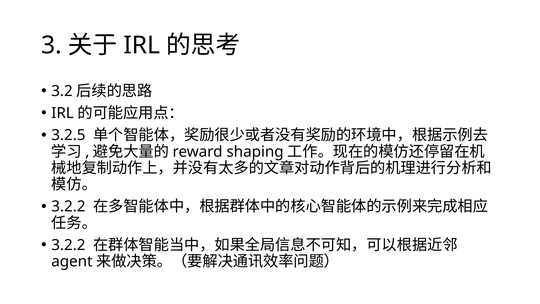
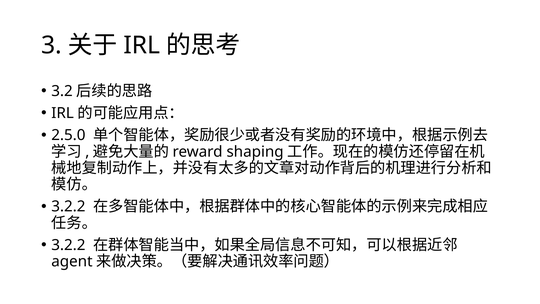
3.2.5: 3.2.5 -> 2.5.0 (68, 135)
